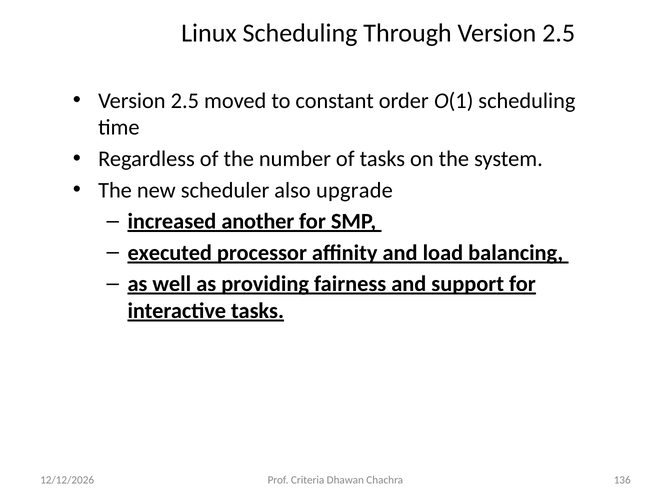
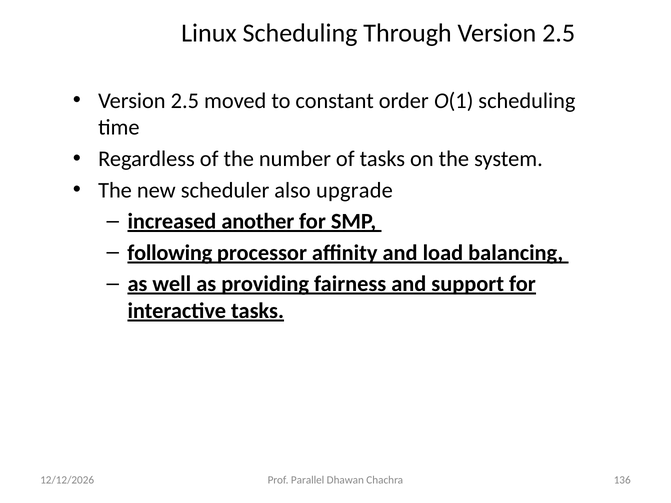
executed: executed -> following (170, 253)
Criteria: Criteria -> Parallel (308, 480)
